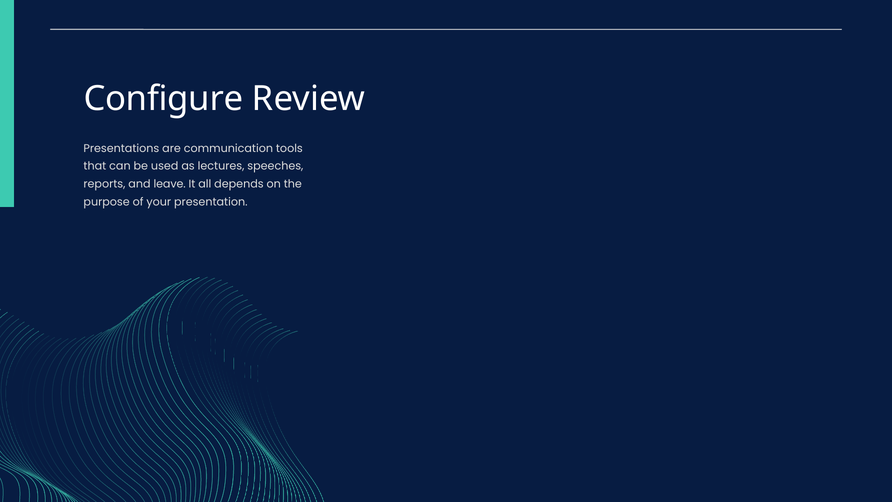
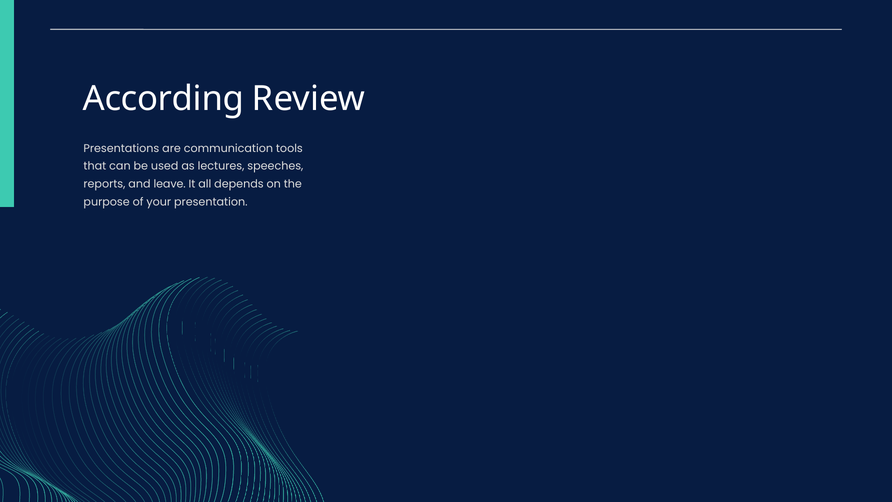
Configure: Configure -> According (163, 99)
